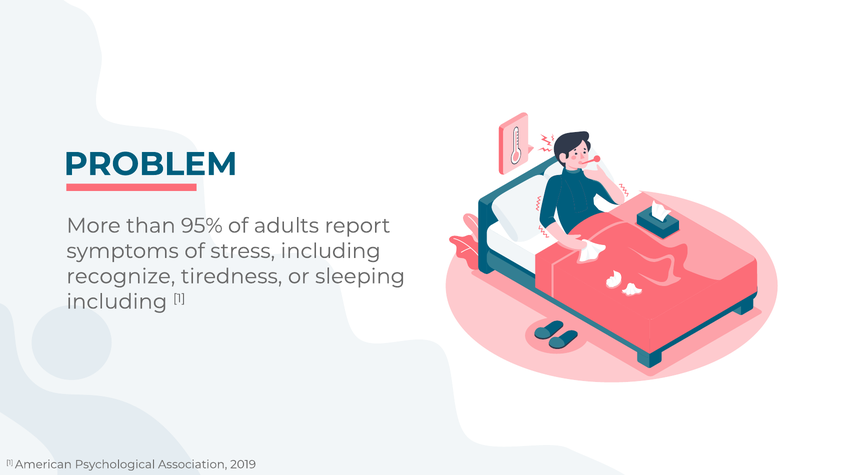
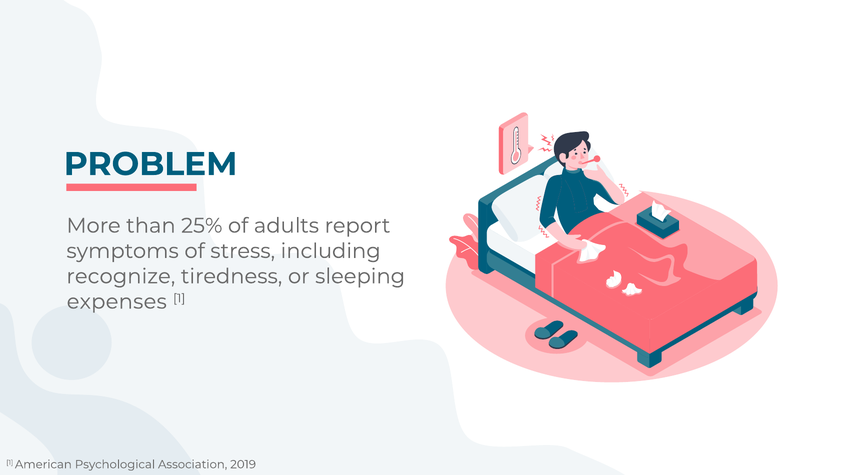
95%: 95% -> 25% (202, 226)
including: including -> expenses (117, 302)
